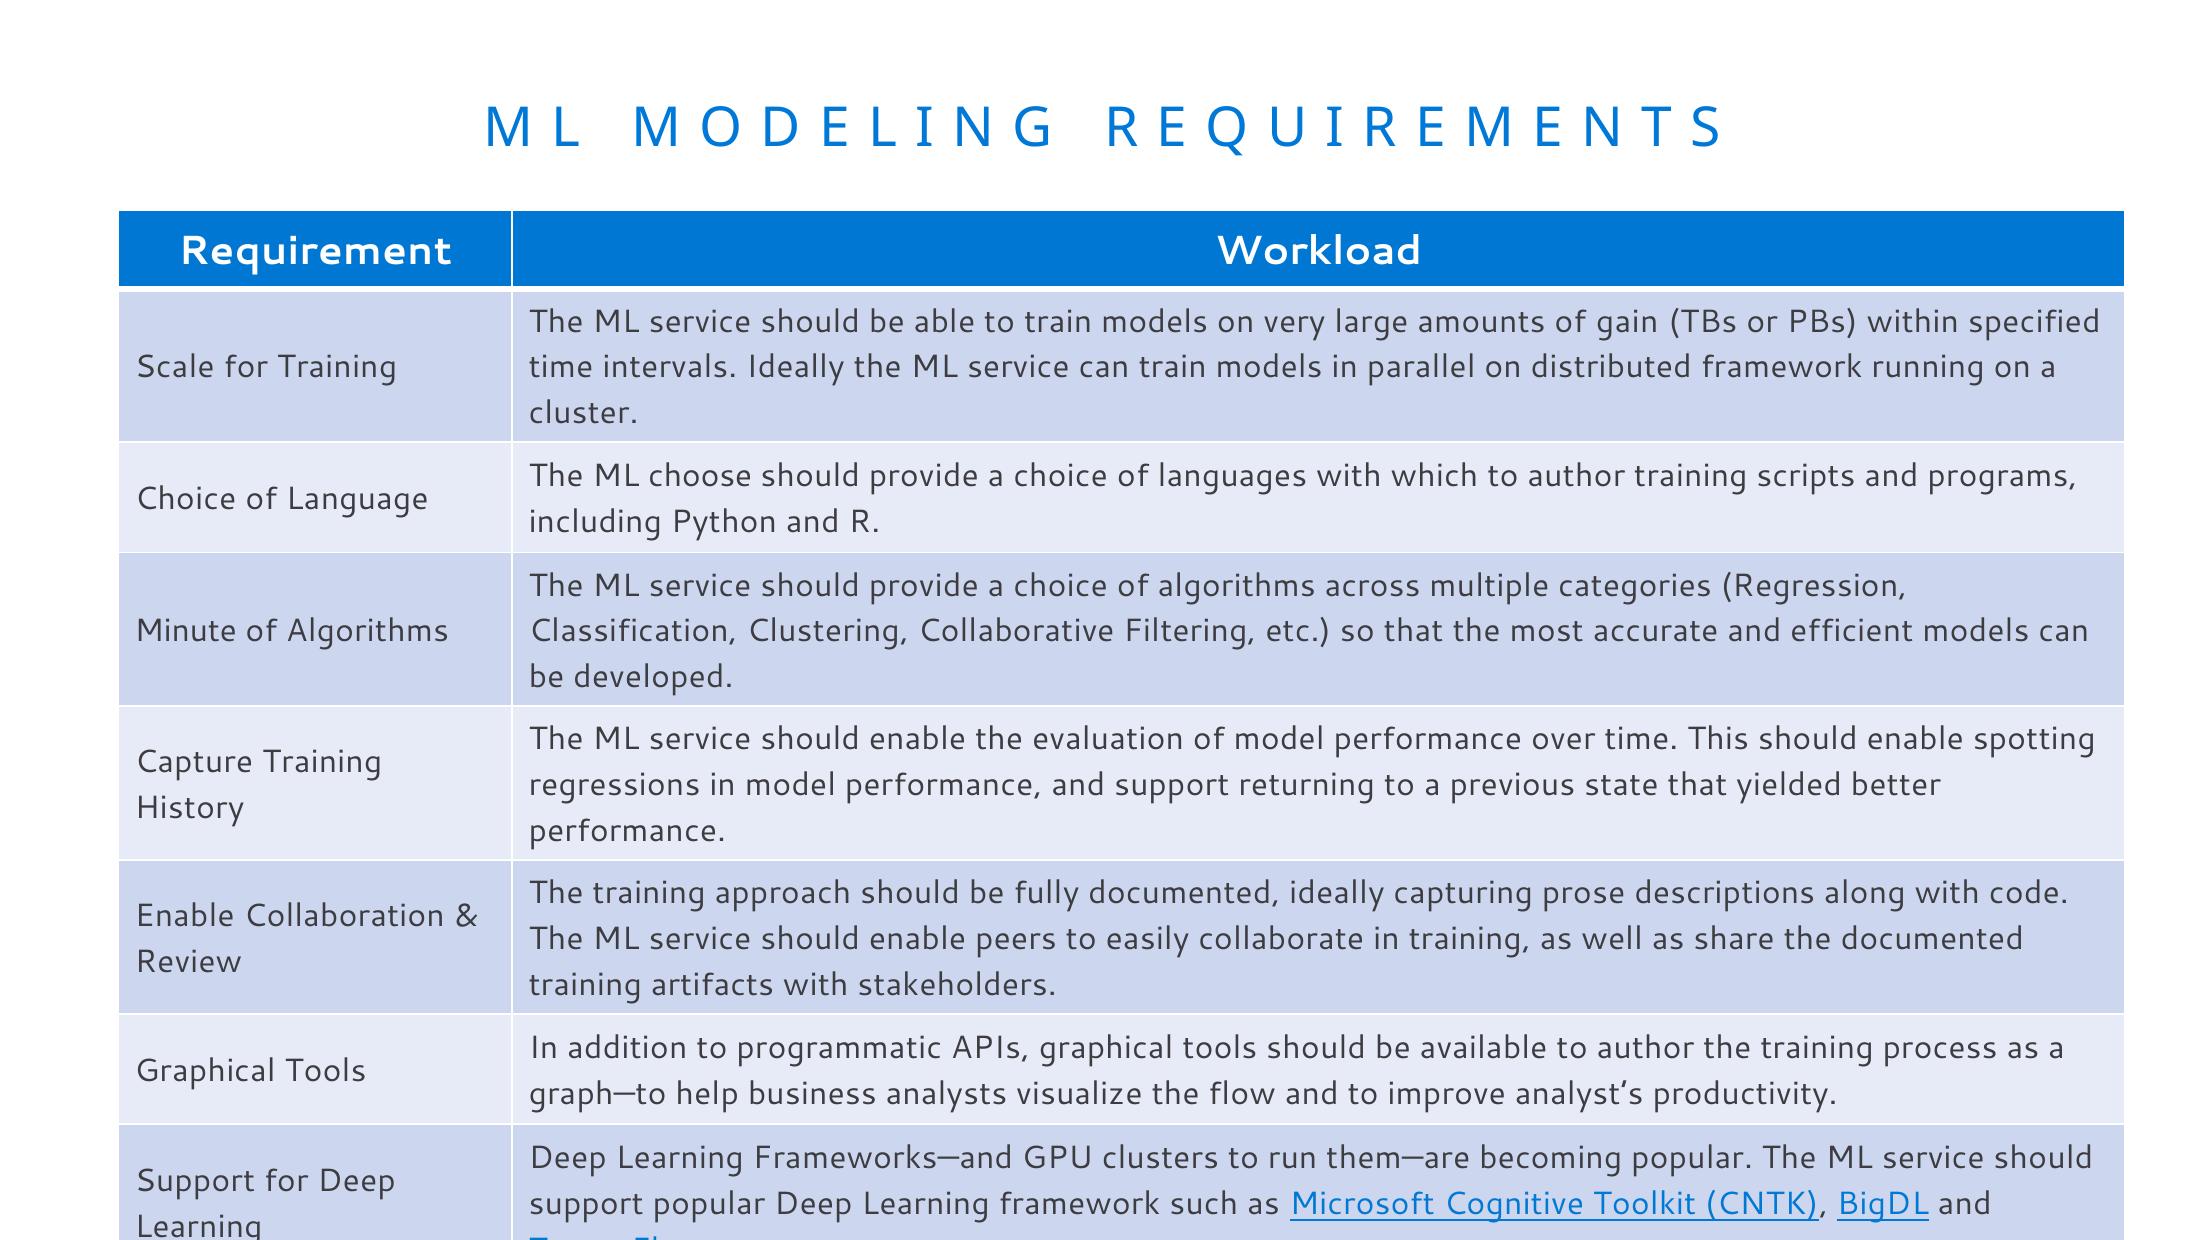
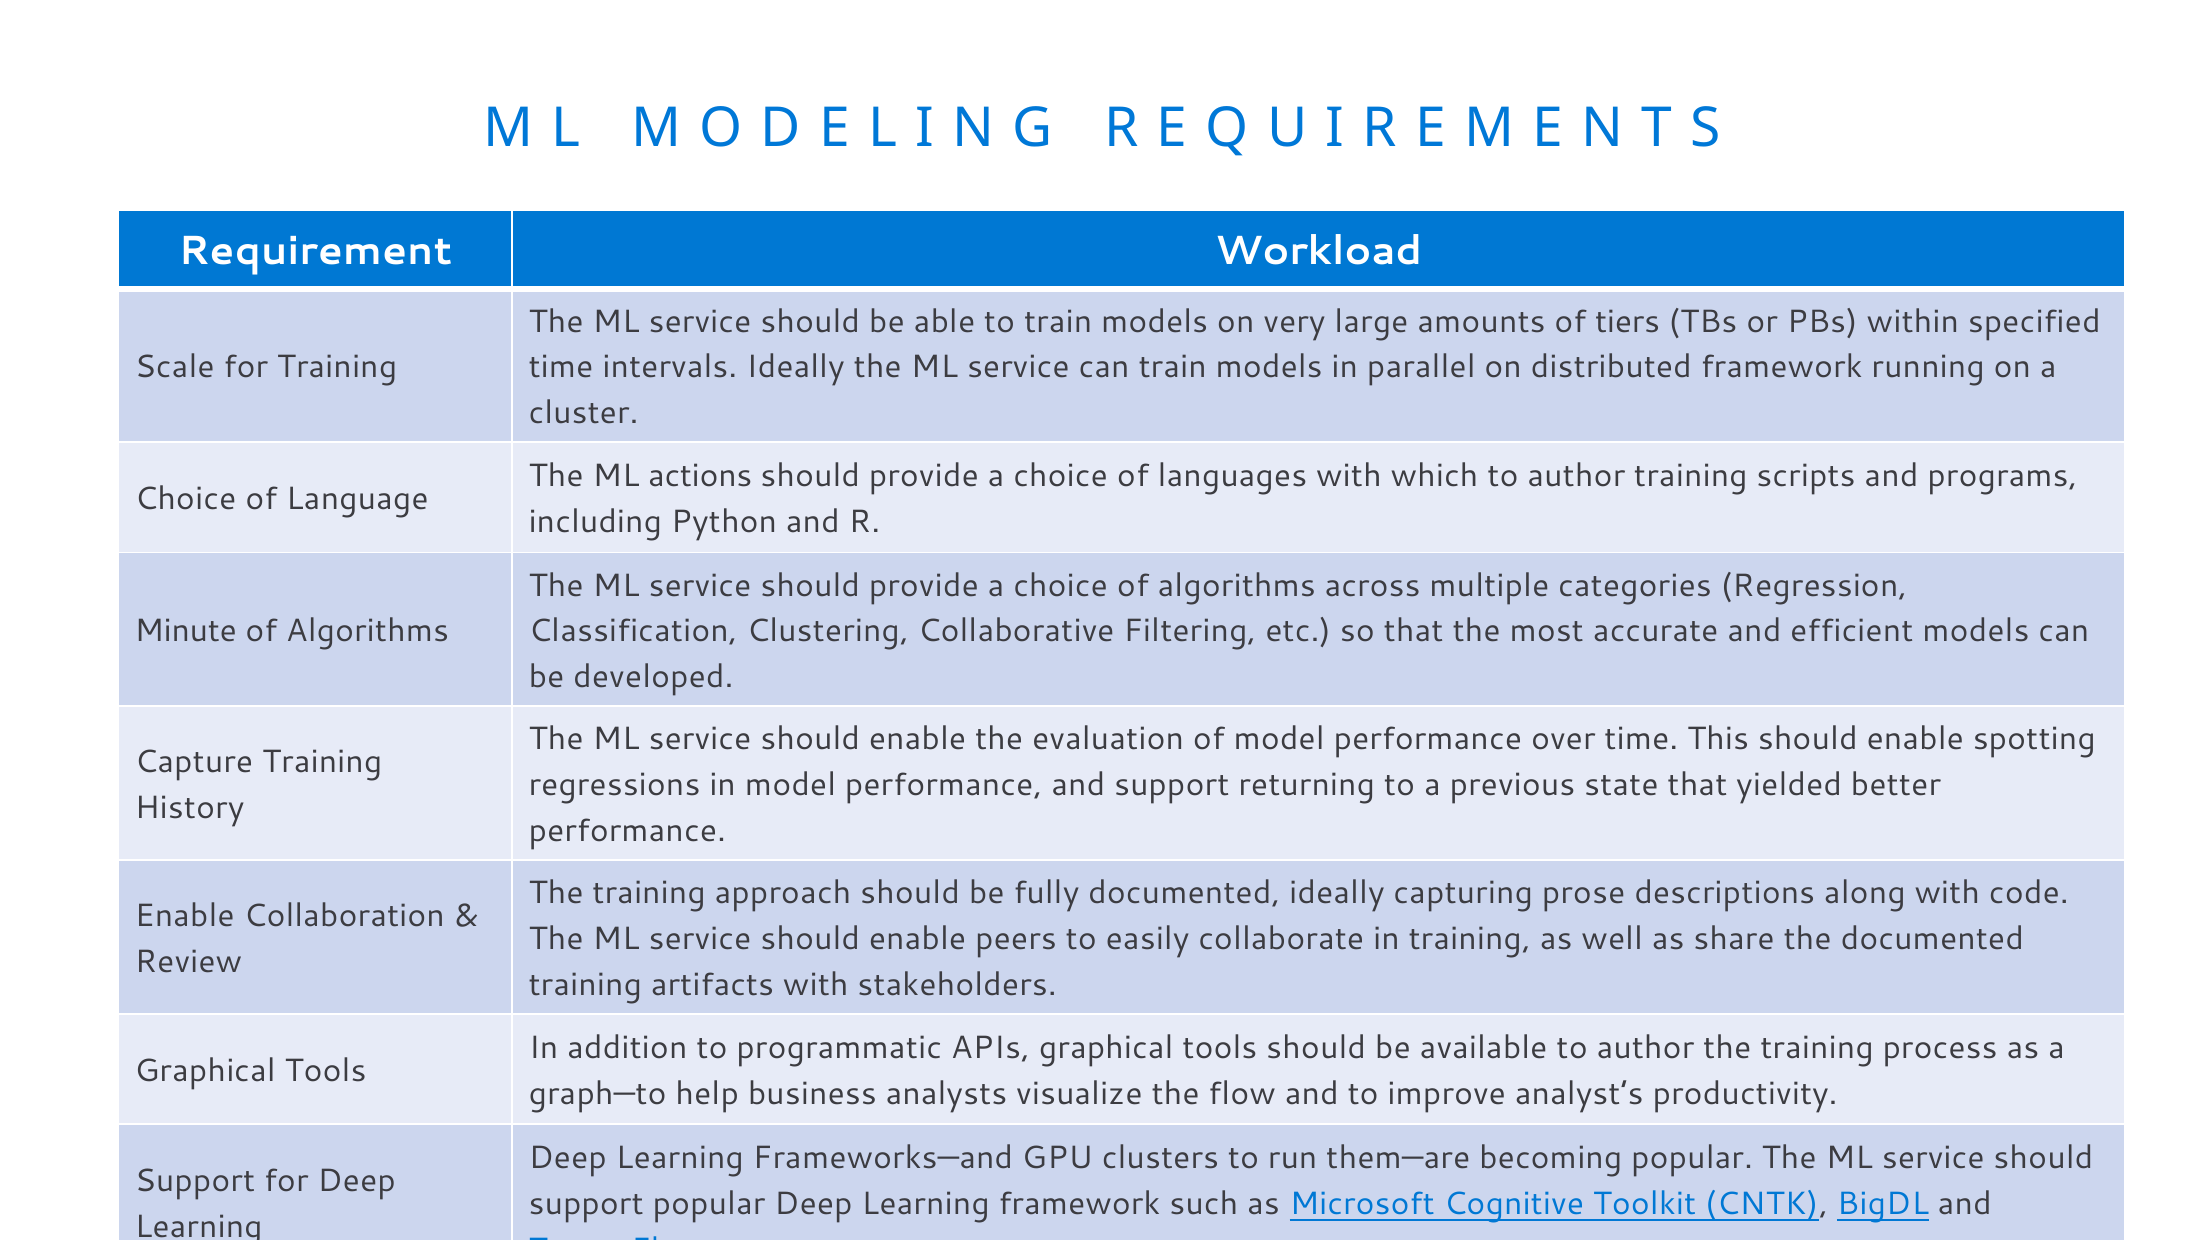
gain: gain -> tiers (1628, 322)
choose: choose -> actions (700, 476)
